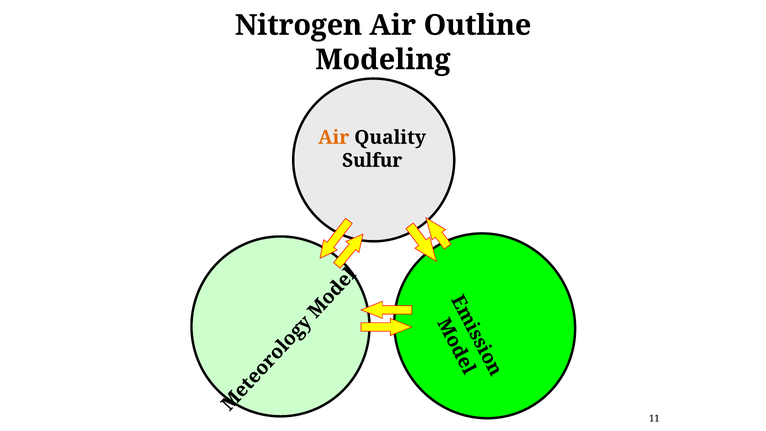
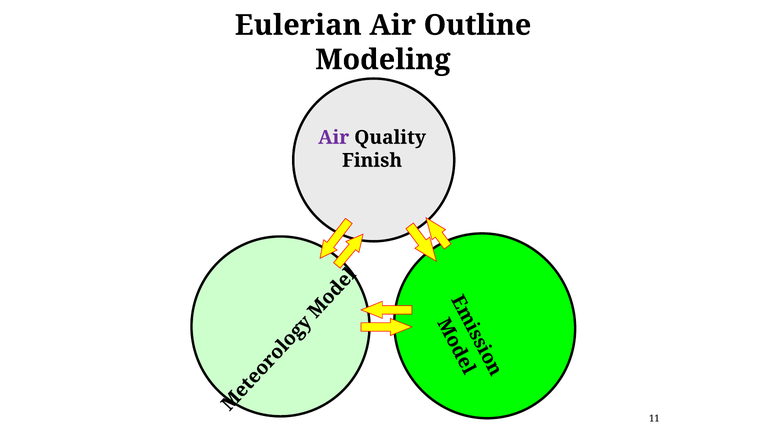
Nitrogen: Nitrogen -> Eulerian (298, 25)
Air colour: orange -> purple (334, 137)
Sulfur: Sulfur -> Finish (372, 160)
